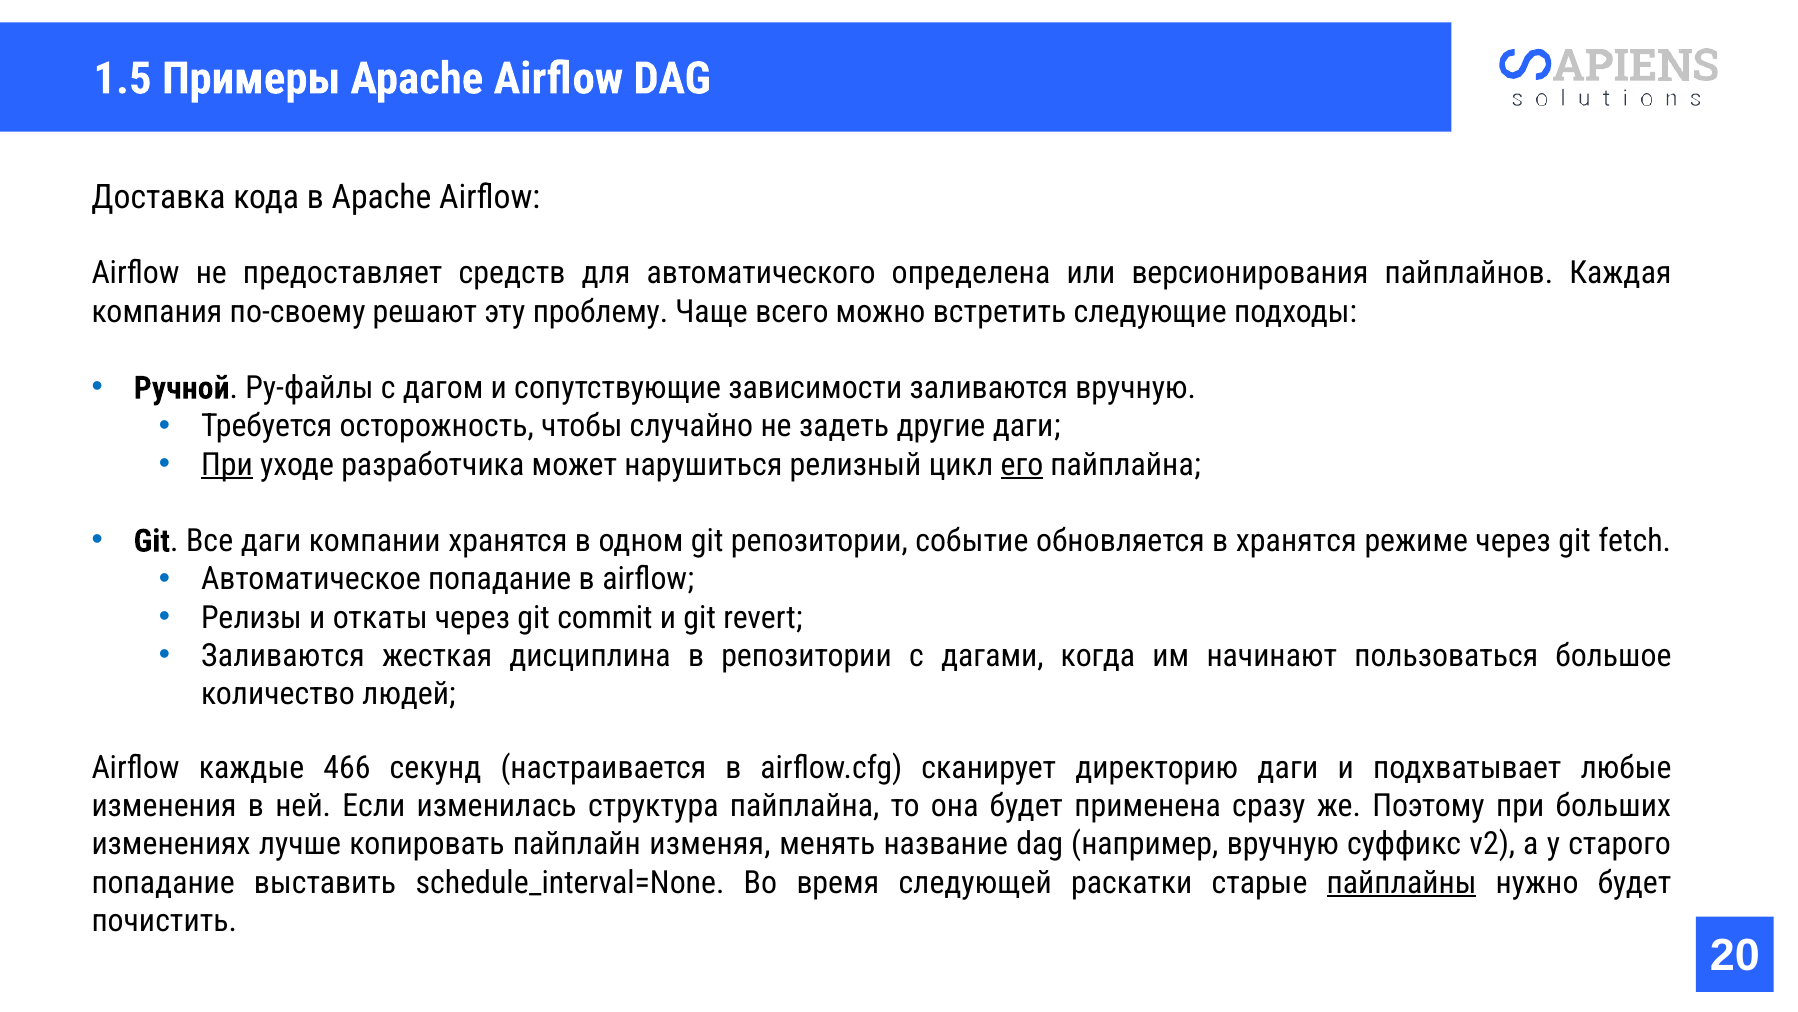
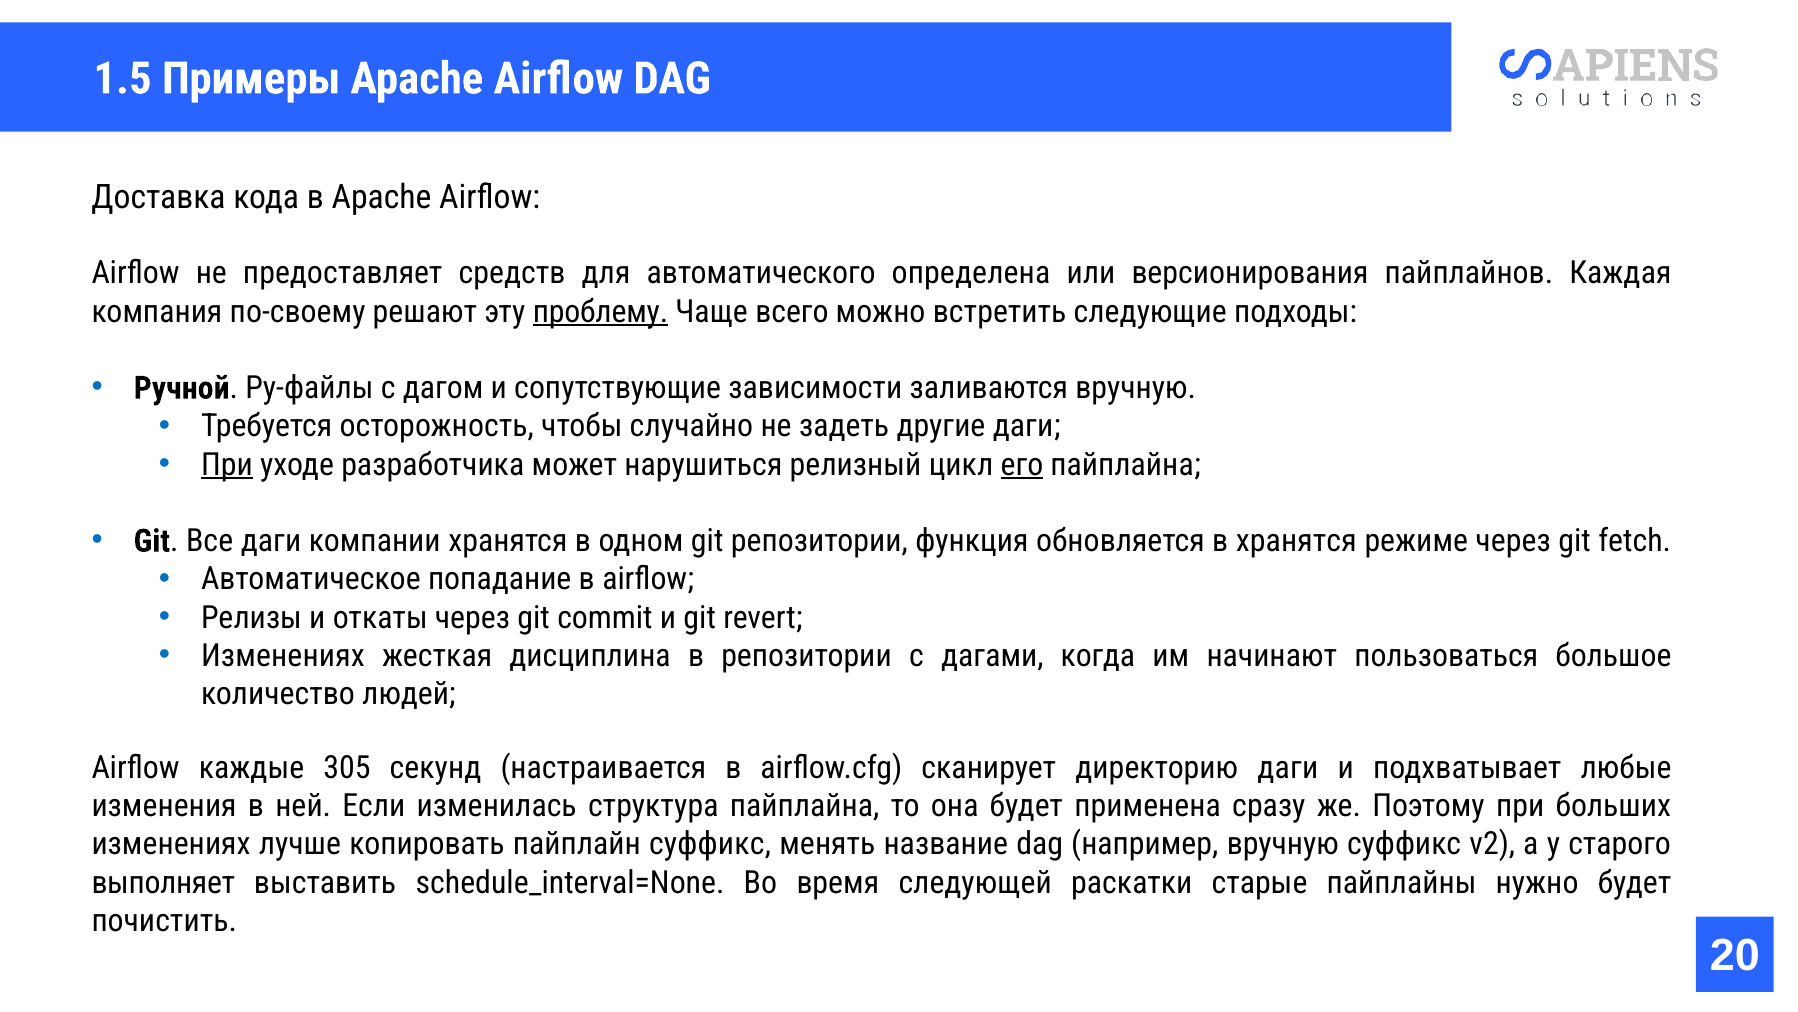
проблему underline: none -> present (600, 311)
событие: событие -> функция (972, 541)
Заливаются: Заливаются -> Изменениях (283, 655)
466: 466 -> 305 (347, 767)
пайплайн изменяя: изменяя -> суффикс (710, 844)
попадание: попадание -> выполняет (163, 882)
пайплайны underline: present -> none (1402, 882)
